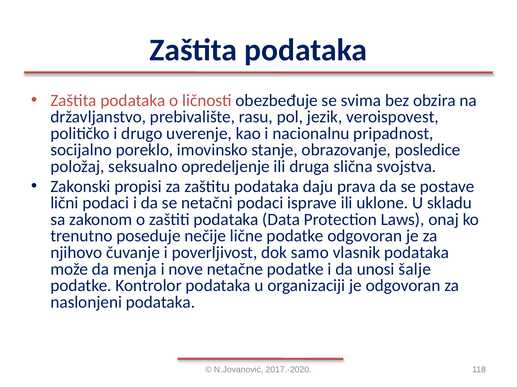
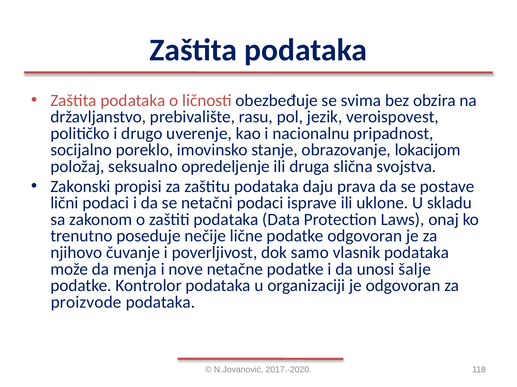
posledice: posledice -> lokacijom (428, 150)
naslonjeni: naslonjeni -> proizvode (86, 303)
